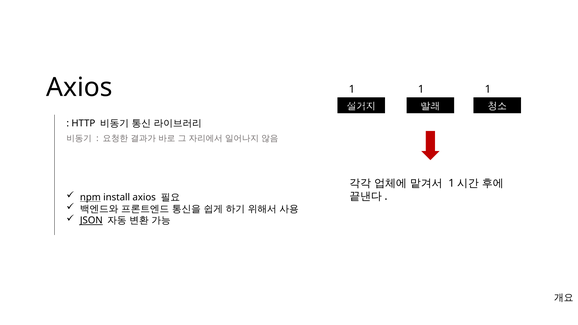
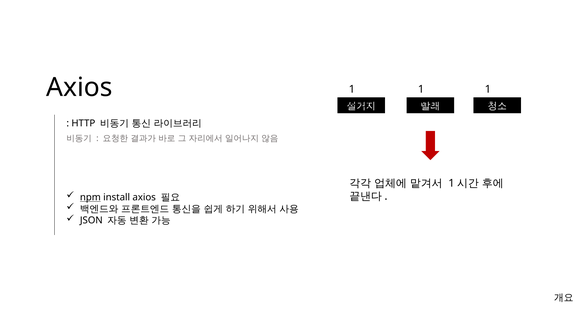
JSON underline: present -> none (91, 221)
